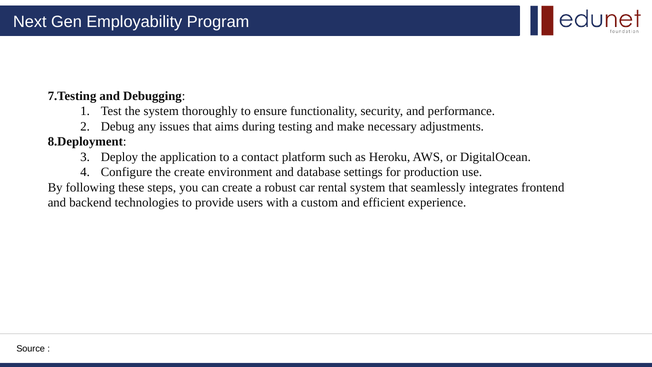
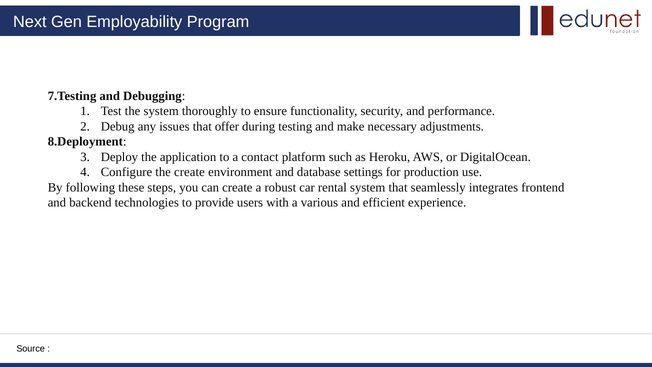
aims: aims -> offer (227, 126)
custom: custom -> various (319, 203)
